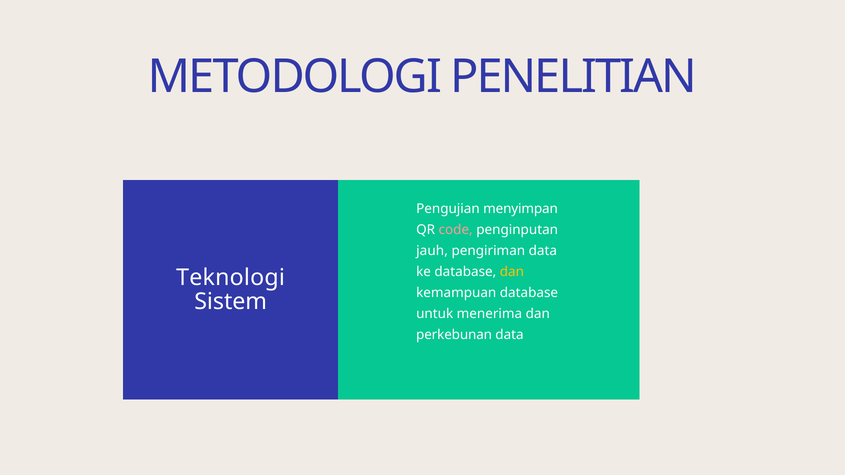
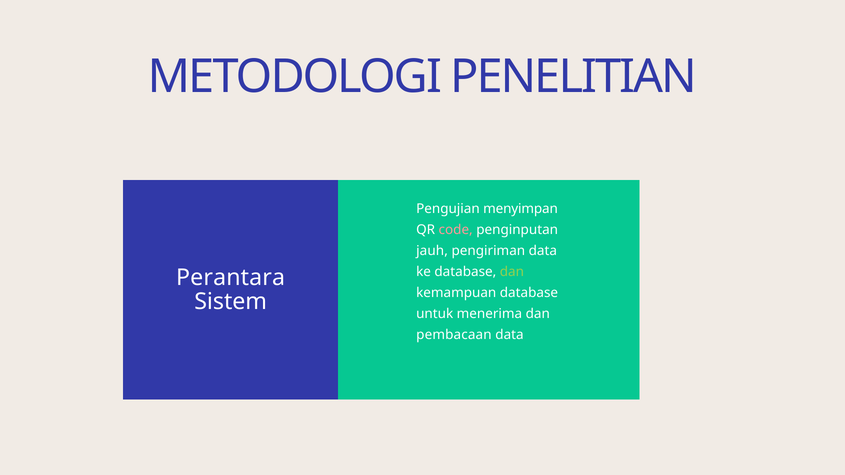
dan colour: yellow -> light green (512, 272)
Teknologi: Teknologi -> Perantara (231, 278)
perkebunan: perkebunan -> pembacaan (454, 335)
